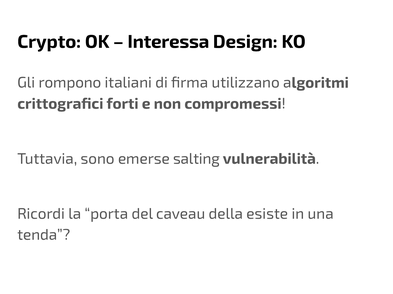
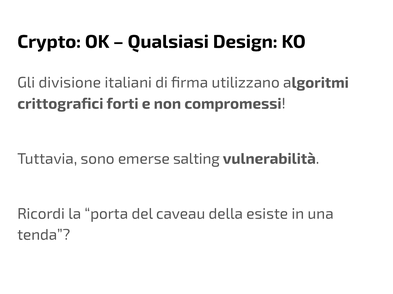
Interessa: Interessa -> Qualsiasi (168, 42)
rompono: rompono -> divisione (70, 83)
